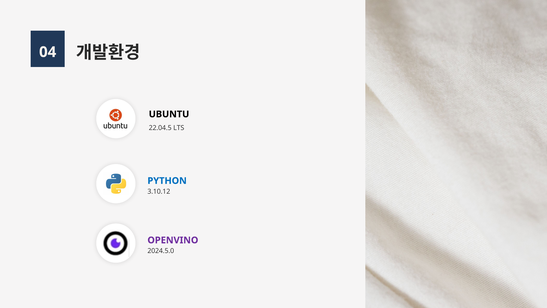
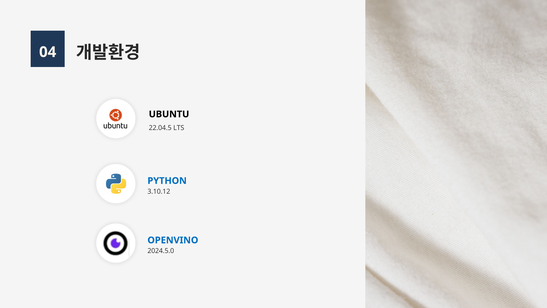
OPENVINO colour: purple -> blue (173, 240)
